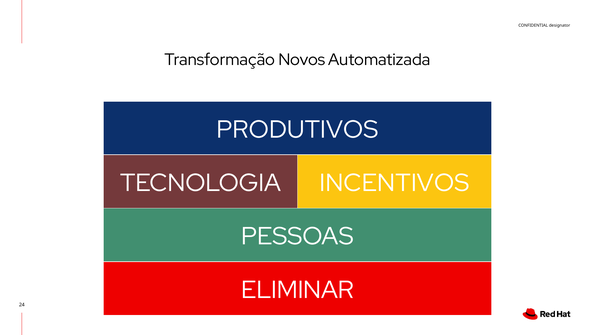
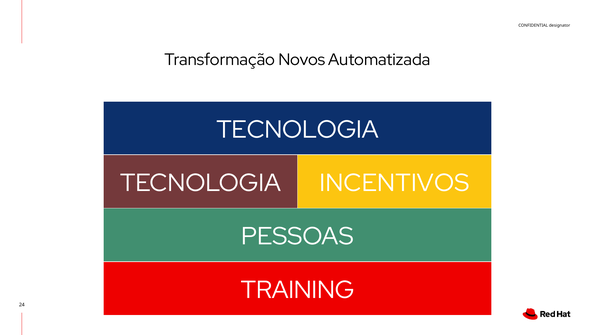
PRODUTIVOS: PRODUTIVOS -> TECNOLOGIA (298, 129)
ELIMINAR: ELIMINAR -> TRAINING (298, 290)
